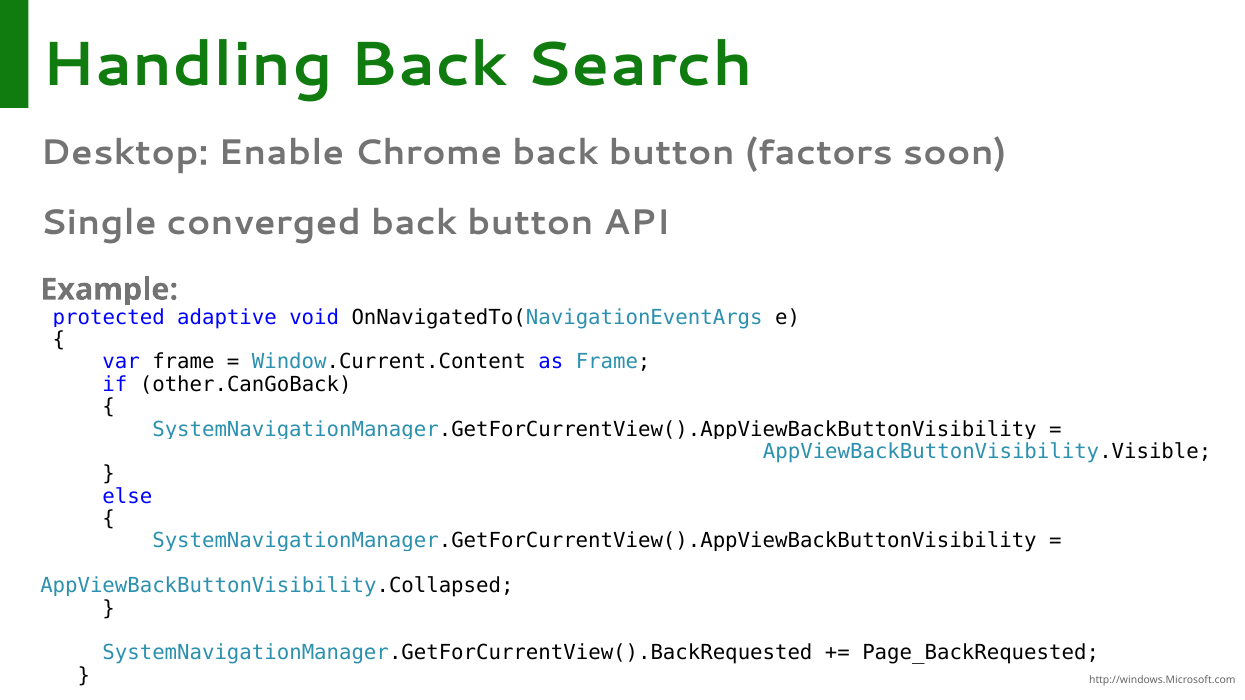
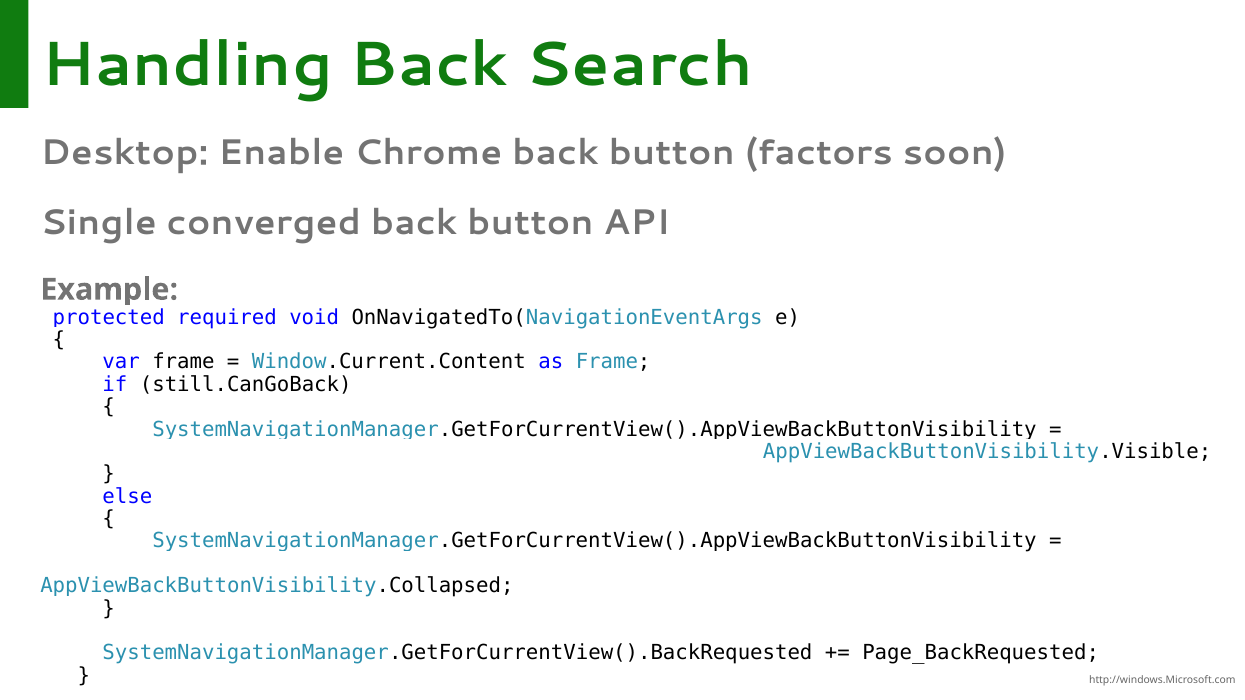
adaptive: adaptive -> required (227, 317)
other.CanGoBack: other.CanGoBack -> still.CanGoBack (246, 385)
